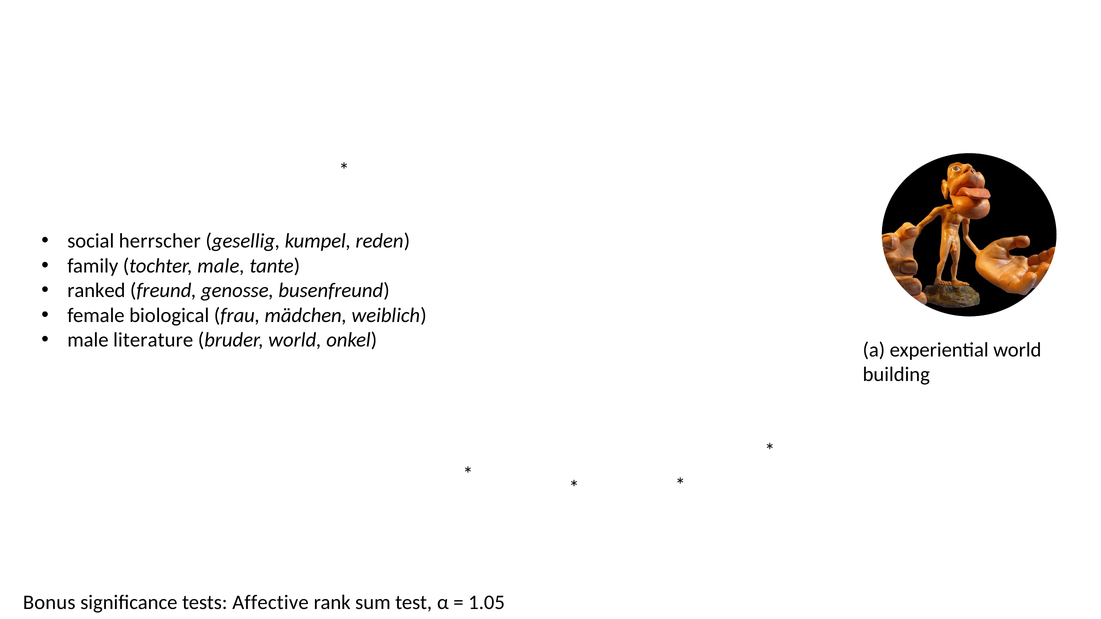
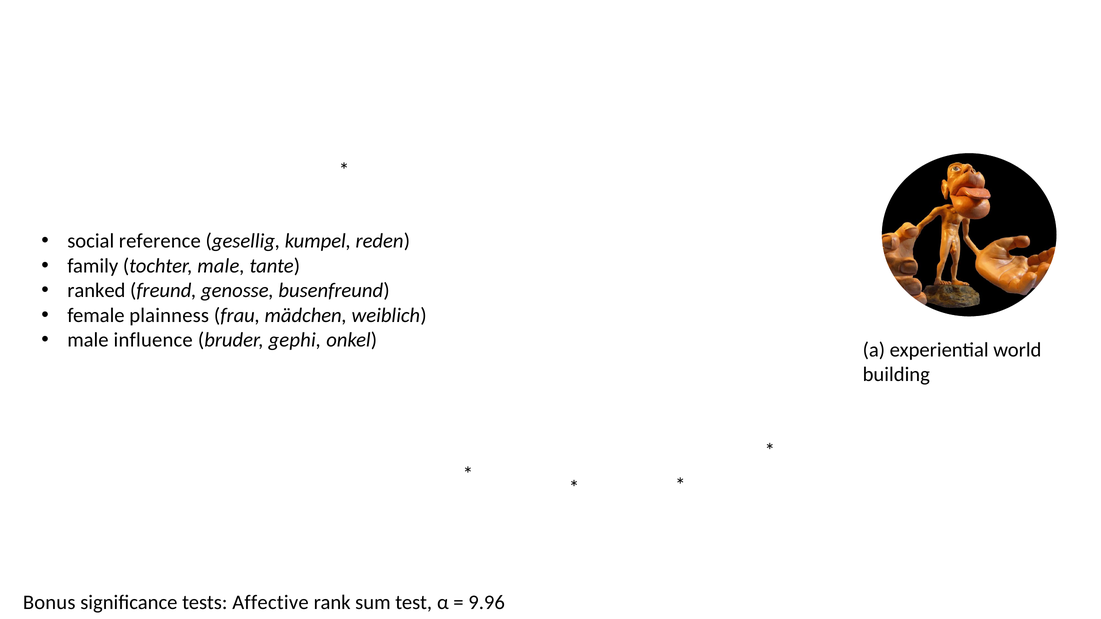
herrscher: herrscher -> reference (160, 241)
biological: biological -> plainness (169, 316)
literature: literature -> influence (153, 340)
bruder world: world -> gephi (295, 340)
1.05: 1.05 -> 9.96 (487, 603)
